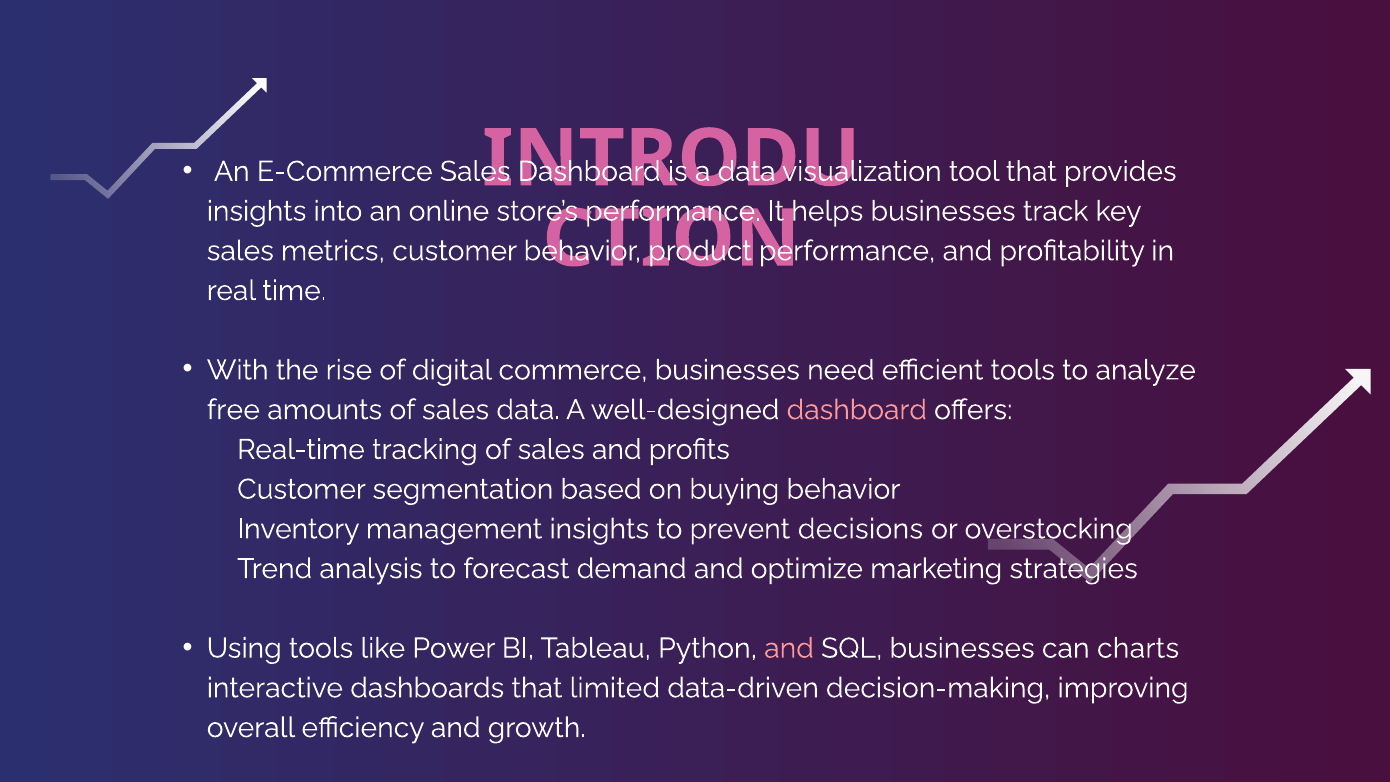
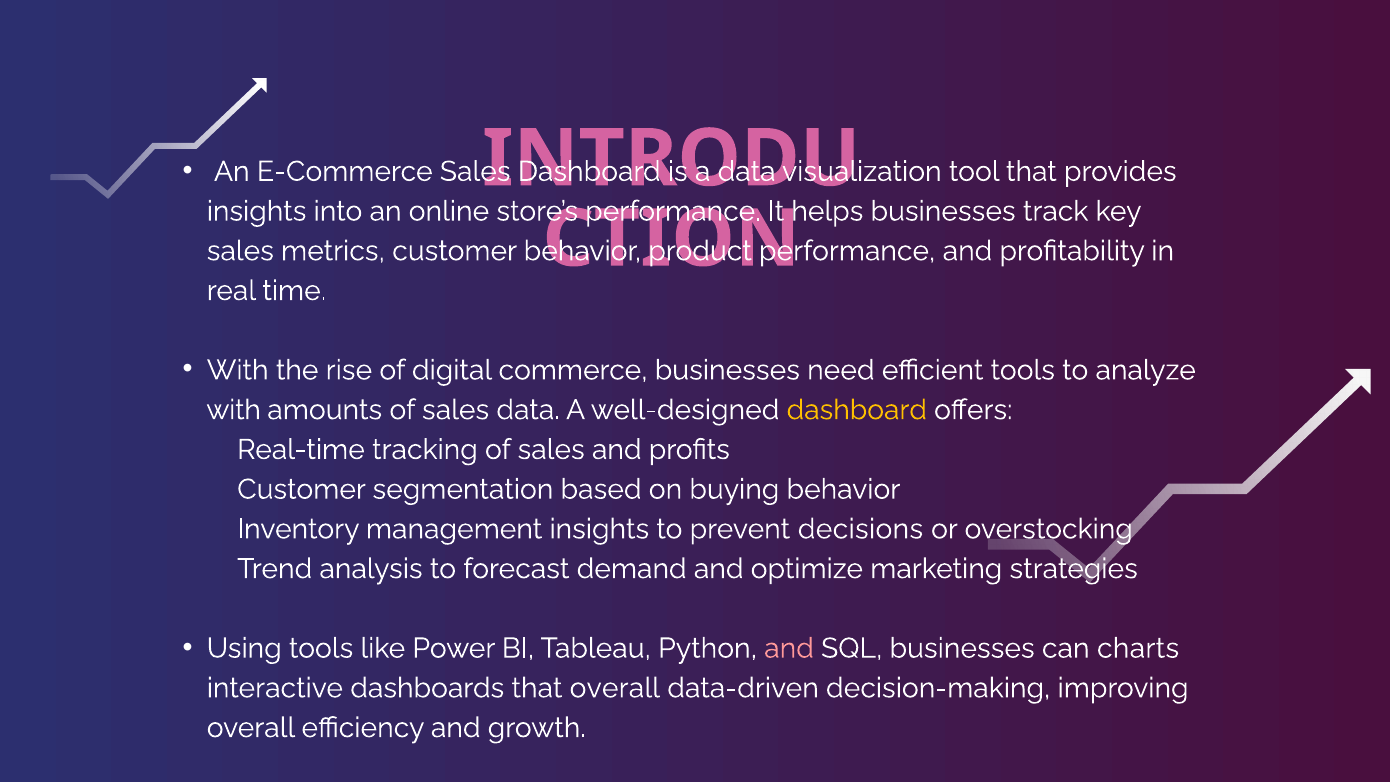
free: free -> with (234, 410)
dashboard colour: pink -> yellow (857, 410)
that limited: limited -> overall (615, 688)
